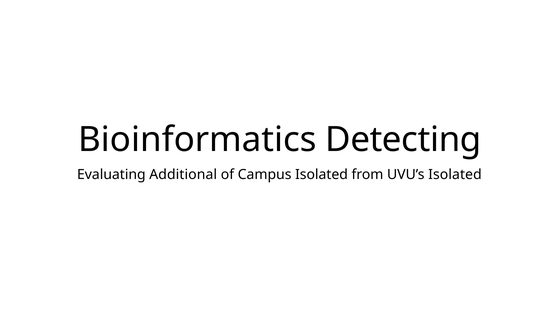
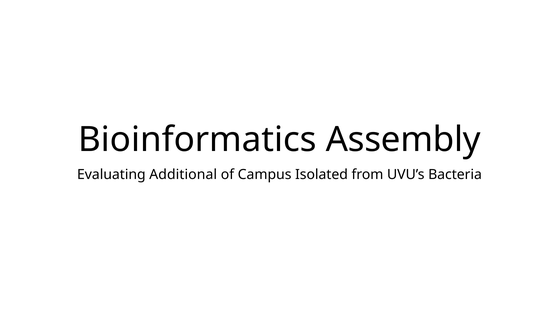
Detecting: Detecting -> Assembly (403, 140)
UVU’s Isolated: Isolated -> Bacteria (455, 175)
